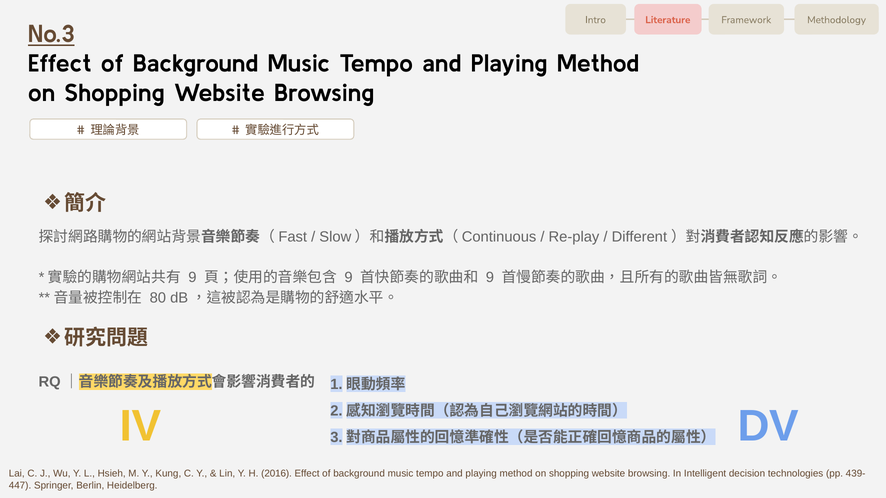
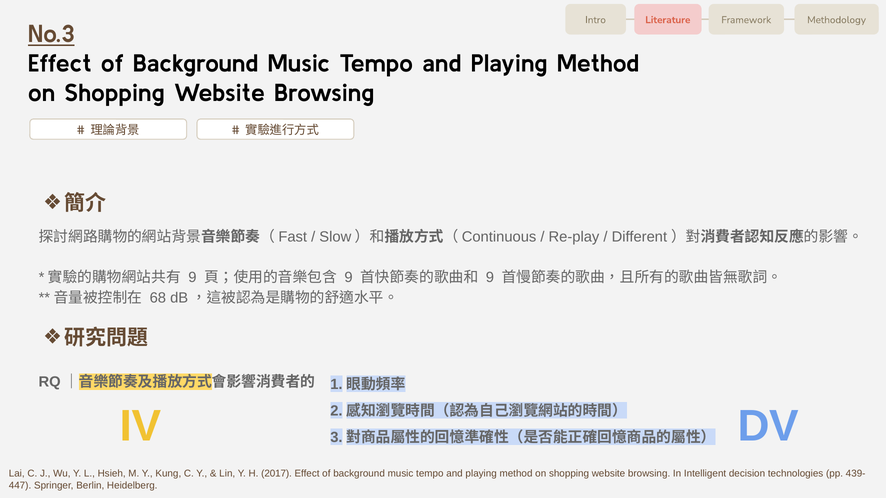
80: 80 -> 68 (158, 298)
2016: 2016 -> 2017 (276, 474)
